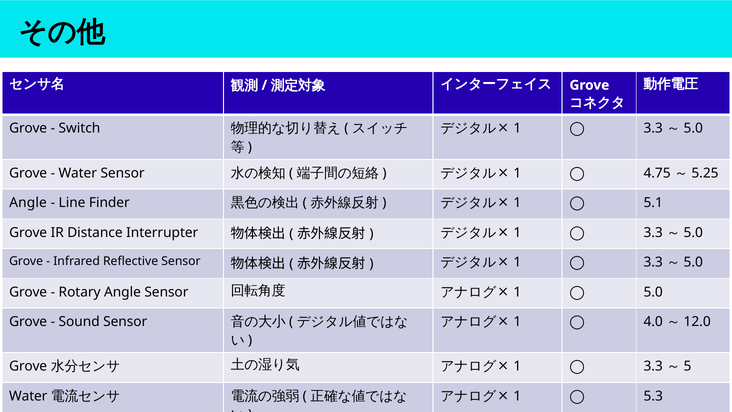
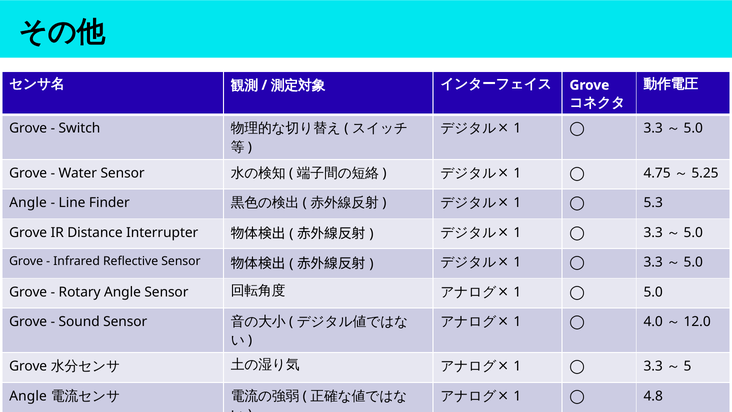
5.1: 5.1 -> 5.3 (653, 203)
5.3: 5.3 -> 4.8 (653, 396)
Water: Water -> Angle (28, 396)
